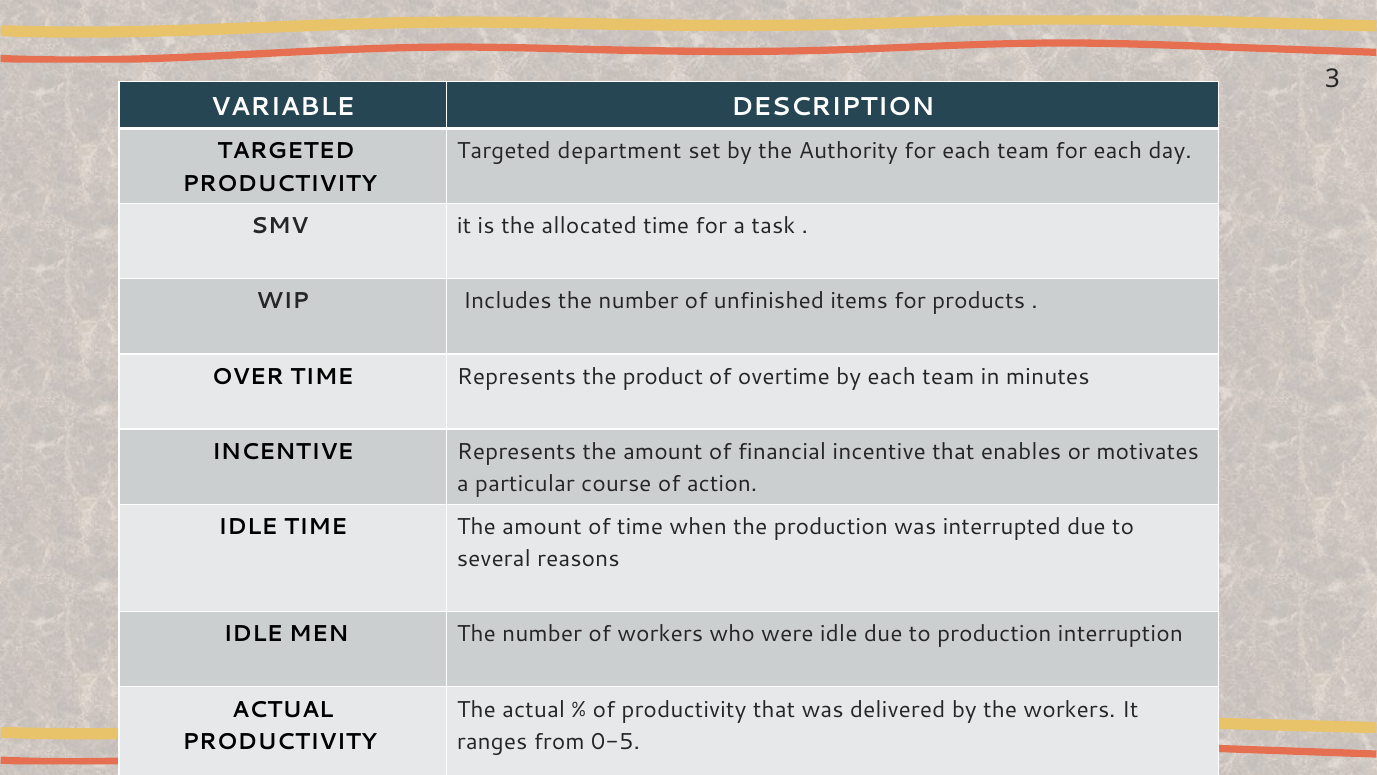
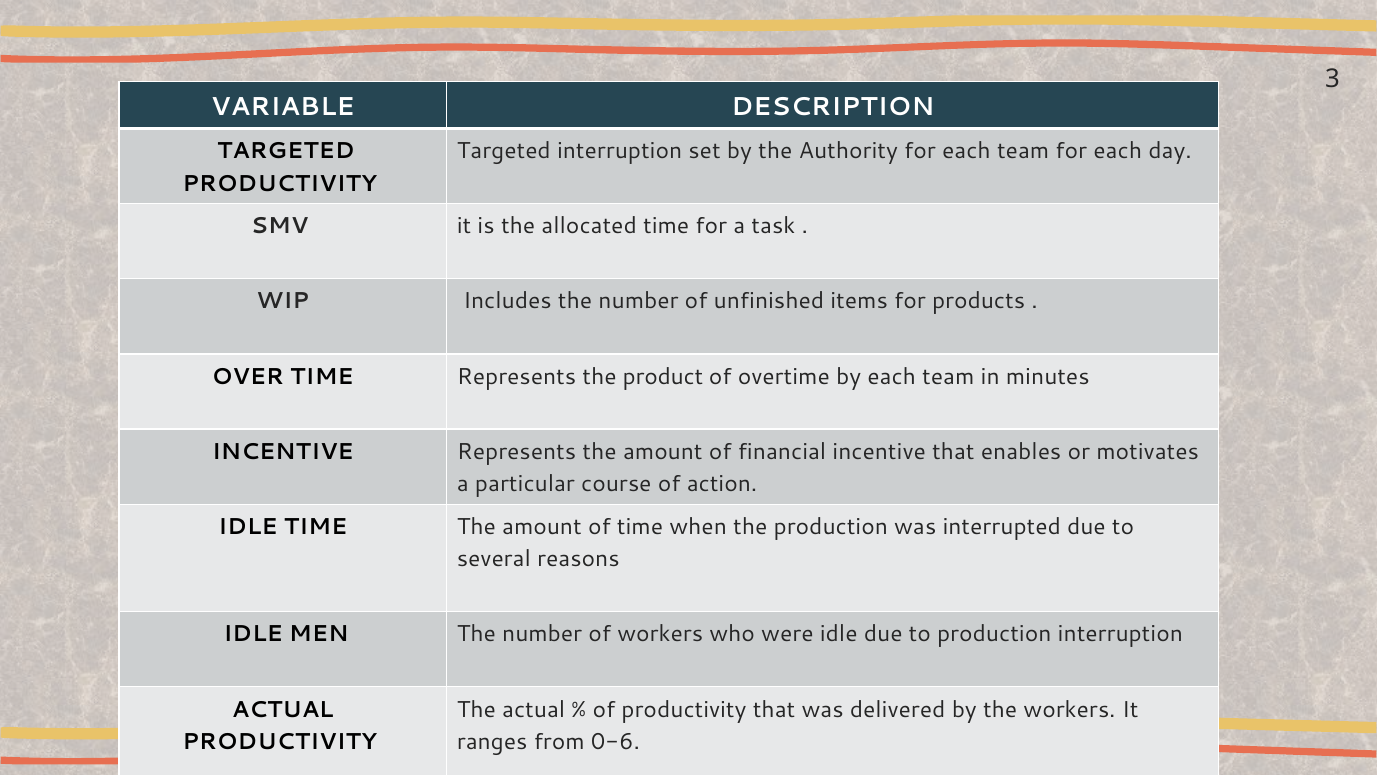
Targeted department: department -> interruption (620, 151)
0-5: 0-5 -> 0-6 (615, 741)
